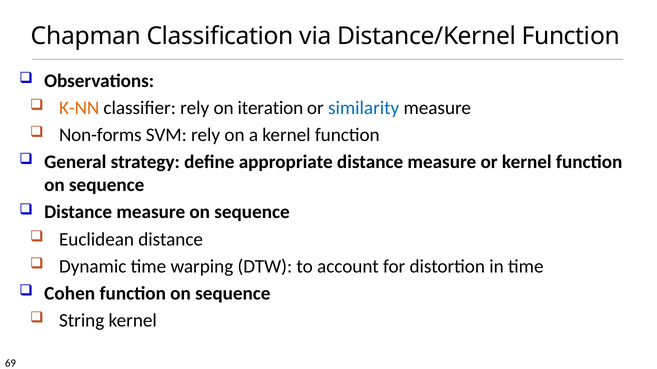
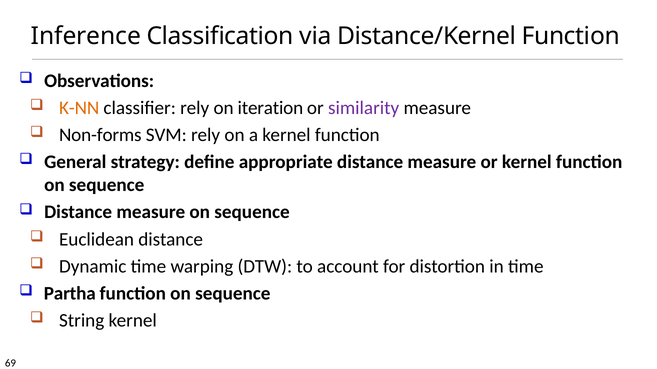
Chapman: Chapman -> Inference (86, 36)
similarity colour: blue -> purple (364, 108)
Cohen: Cohen -> Partha (70, 294)
